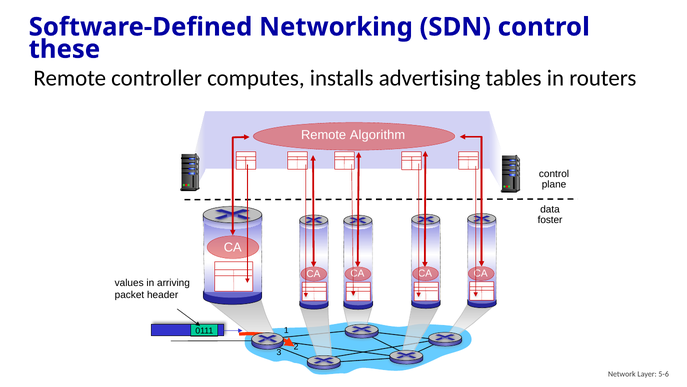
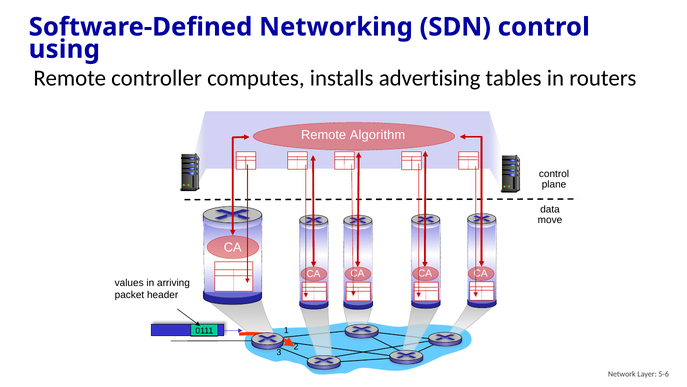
these: these -> using (64, 49)
foster: foster -> move (550, 220)
